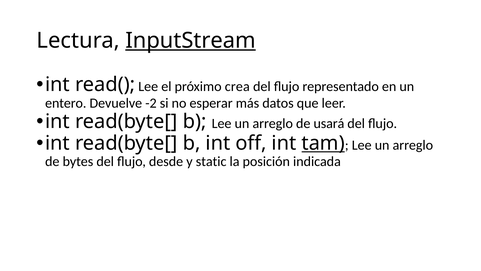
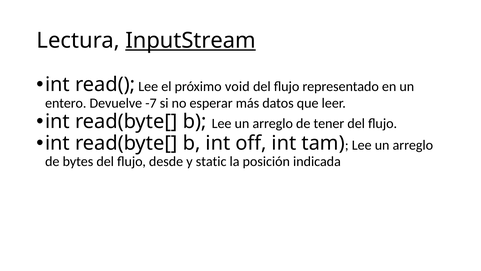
crea: crea -> void (237, 86)
-2: -2 -> -7 (151, 103)
usará: usará -> tener (329, 123)
tam underline: present -> none (323, 143)
